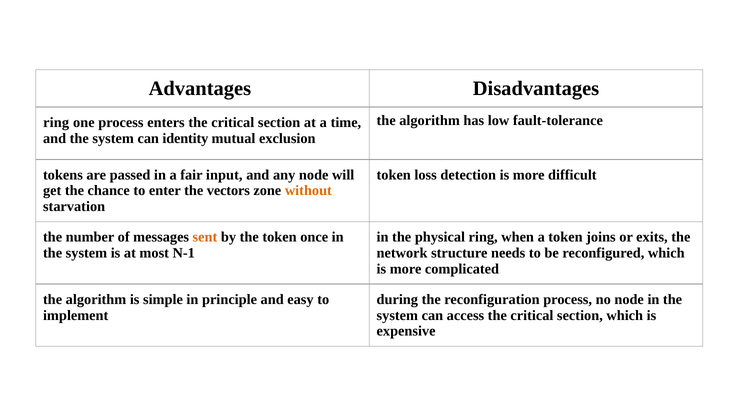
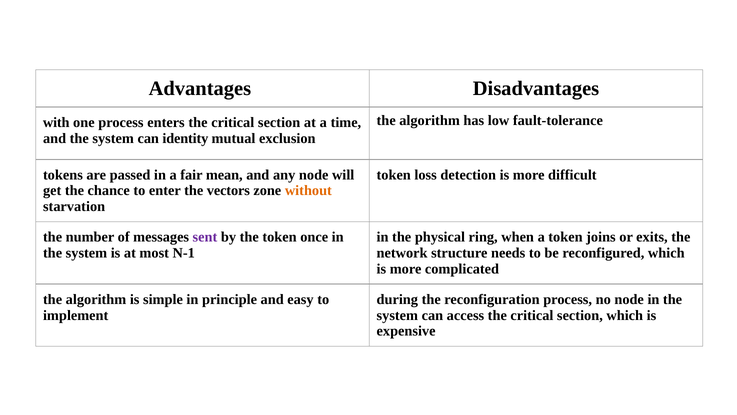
ring: ring -> with (56, 122)
input: input -> mean (224, 175)
sent colour: orange -> purple (205, 237)
